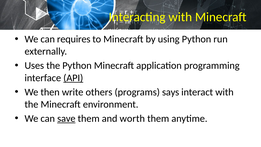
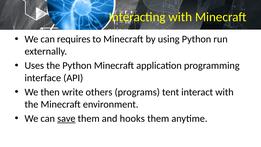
API underline: present -> none (73, 78)
says: says -> tent (171, 92)
worth: worth -> hooks (132, 118)
